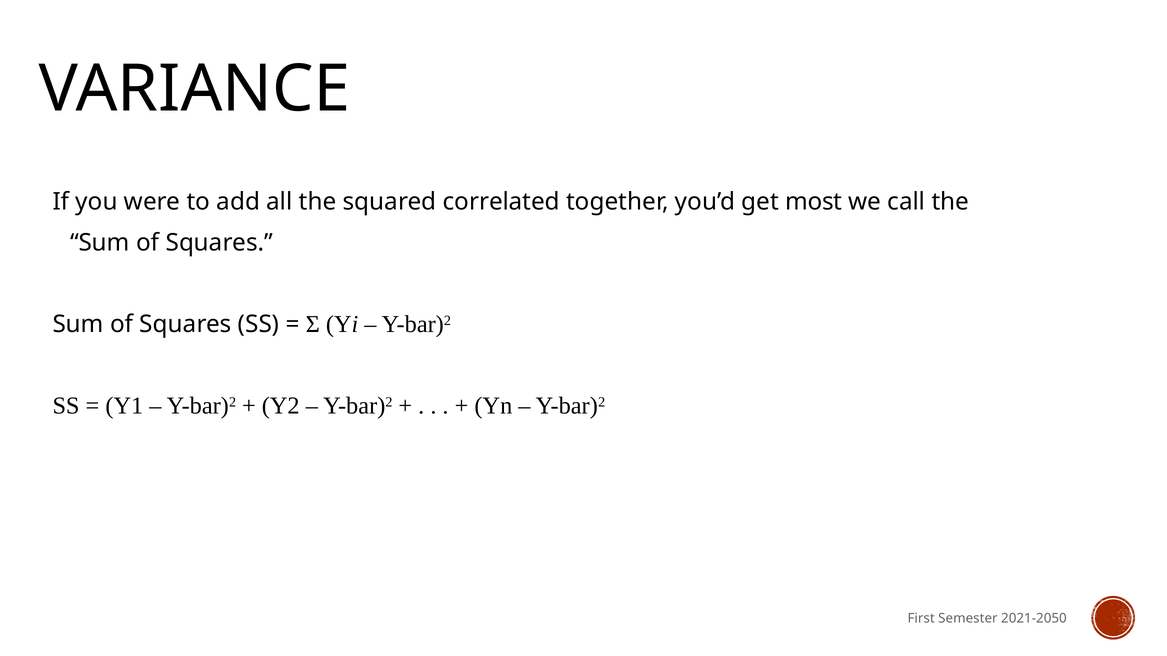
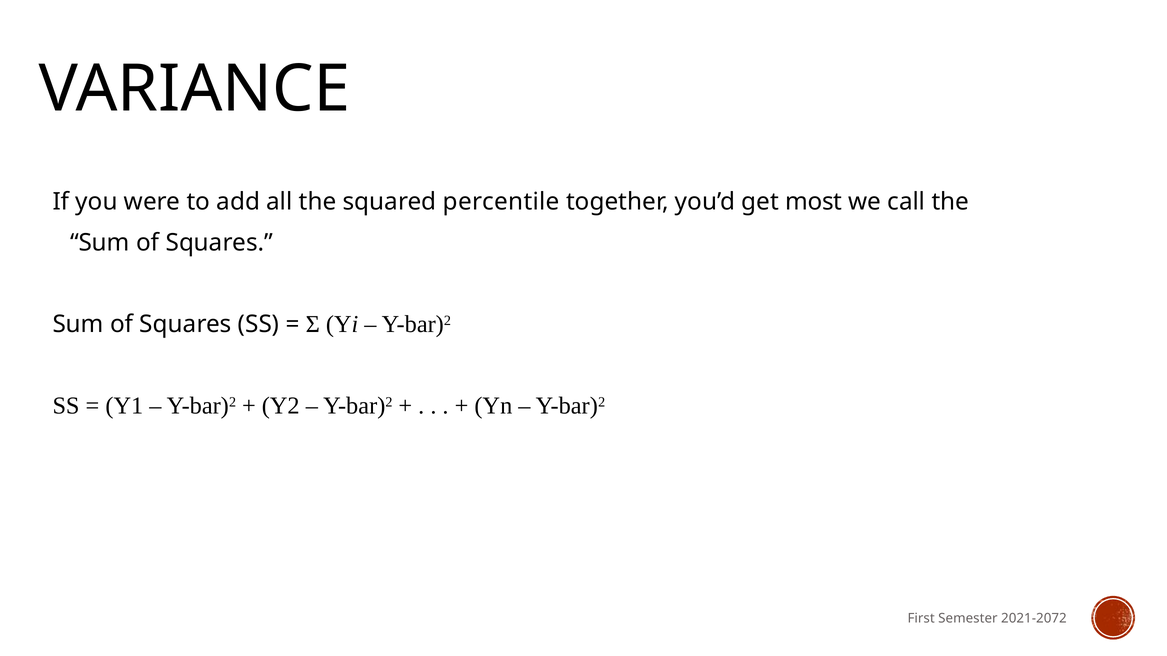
correlated: correlated -> percentile (501, 202)
2021-2050: 2021-2050 -> 2021-2072 (1034, 619)
